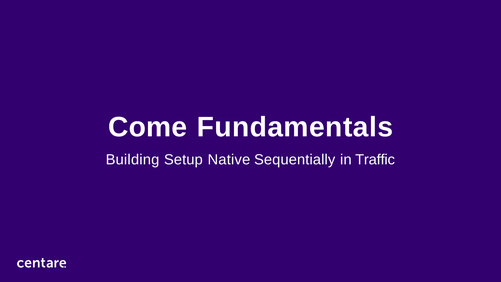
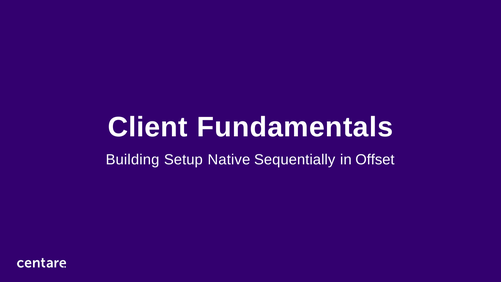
Come: Come -> Client (148, 127)
Traffic: Traffic -> Offset (375, 160)
